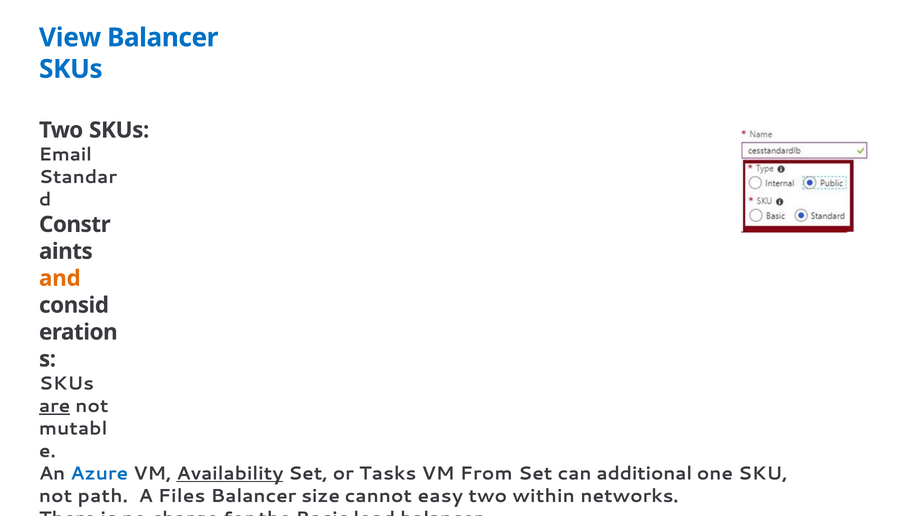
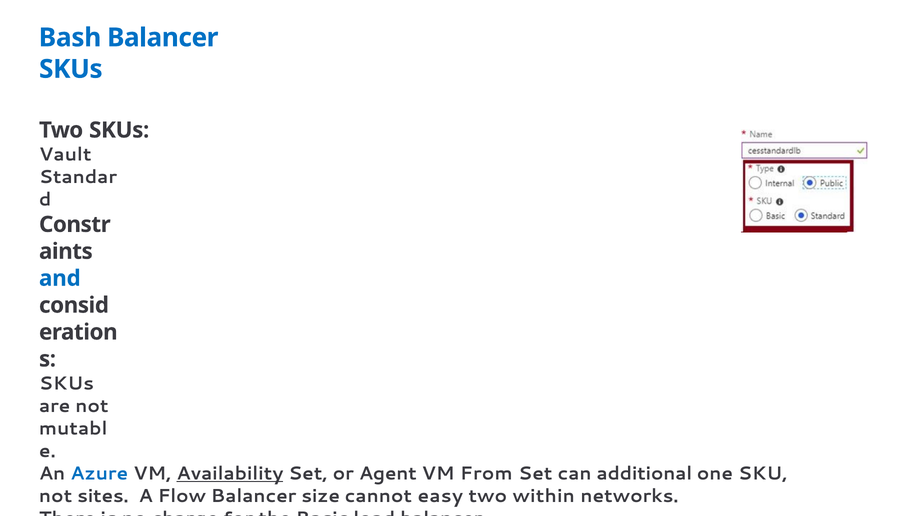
View: View -> Bash (70, 38)
Email: Email -> Vault (65, 154)
and colour: orange -> blue (60, 278)
are underline: present -> none (55, 406)
Tasks: Tasks -> Agent (388, 473)
path: path -> sites (103, 496)
Files: Files -> Flow (182, 496)
